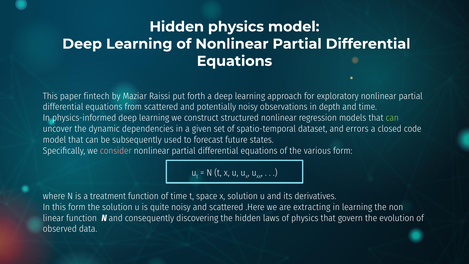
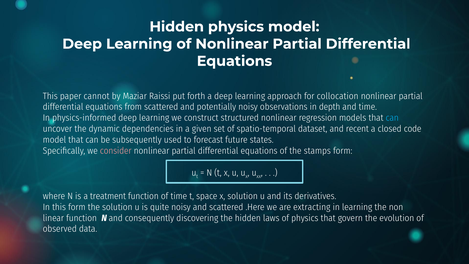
fintech: fintech -> cannot (97, 96)
exploratory: exploratory -> collocation (338, 96)
can colour: light green -> light blue (392, 118)
errors: errors -> recent (357, 129)
various: various -> stamps (317, 151)
